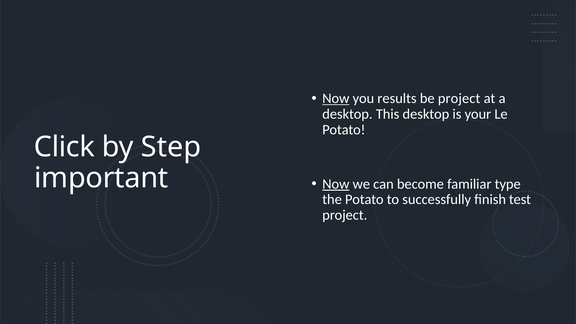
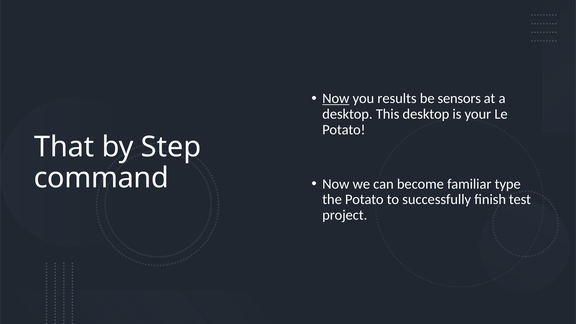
be project: project -> sensors (459, 99)
Click: Click -> That (64, 147)
important: important -> command (101, 178)
Now underline: present -> none (336, 184)
